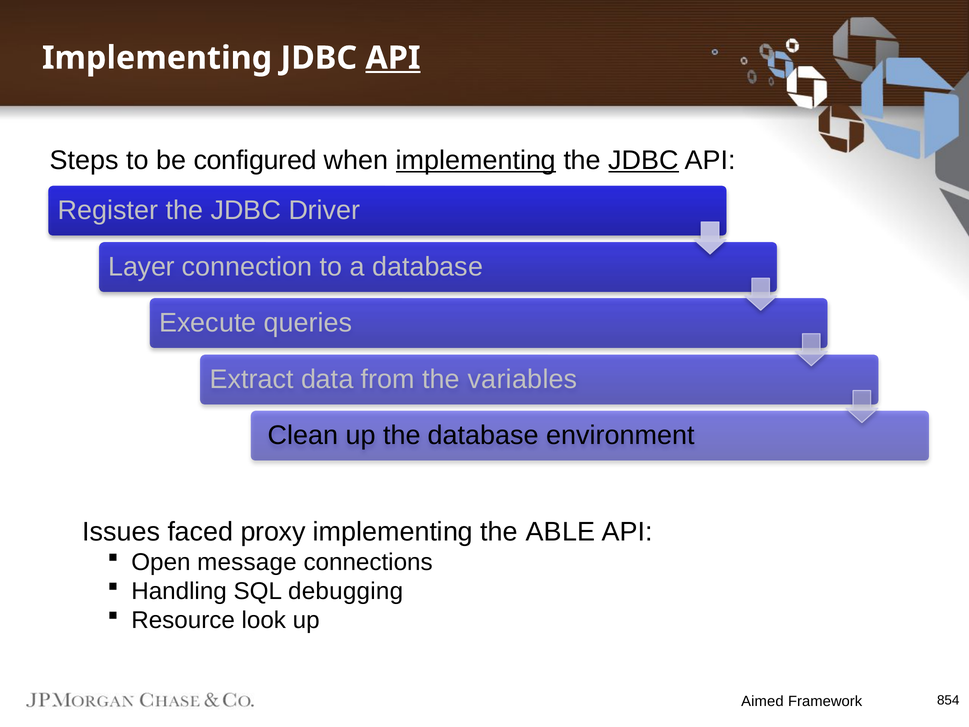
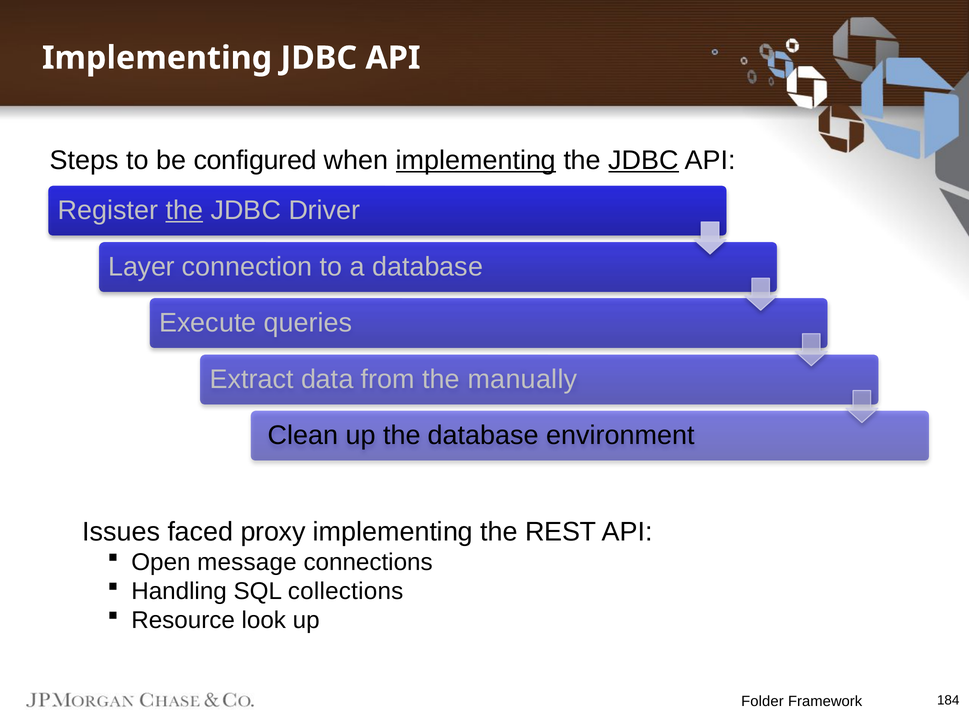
API underline: present -> none (393, 58)
the underline: none -> present (184, 210)
variables: variables -> manually (523, 379)
ABLE: ABLE -> REST (561, 532)
debugging: debugging -> collections (346, 591)
Aimed: Aimed -> Folder (762, 701)
854: 854 -> 184 (948, 700)
